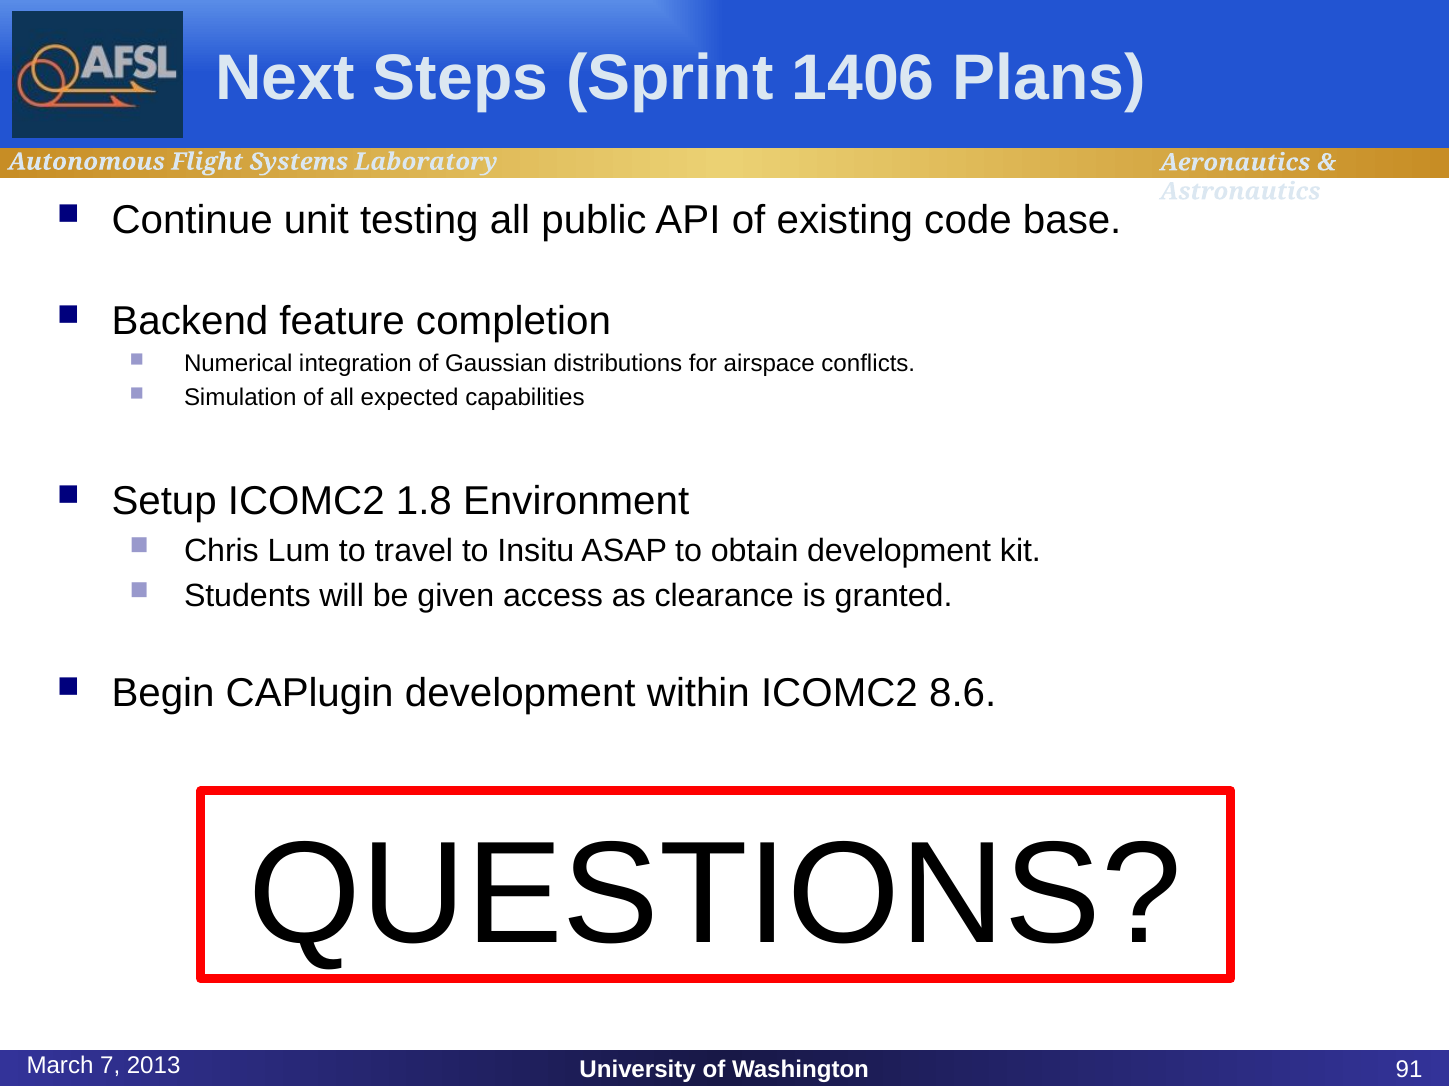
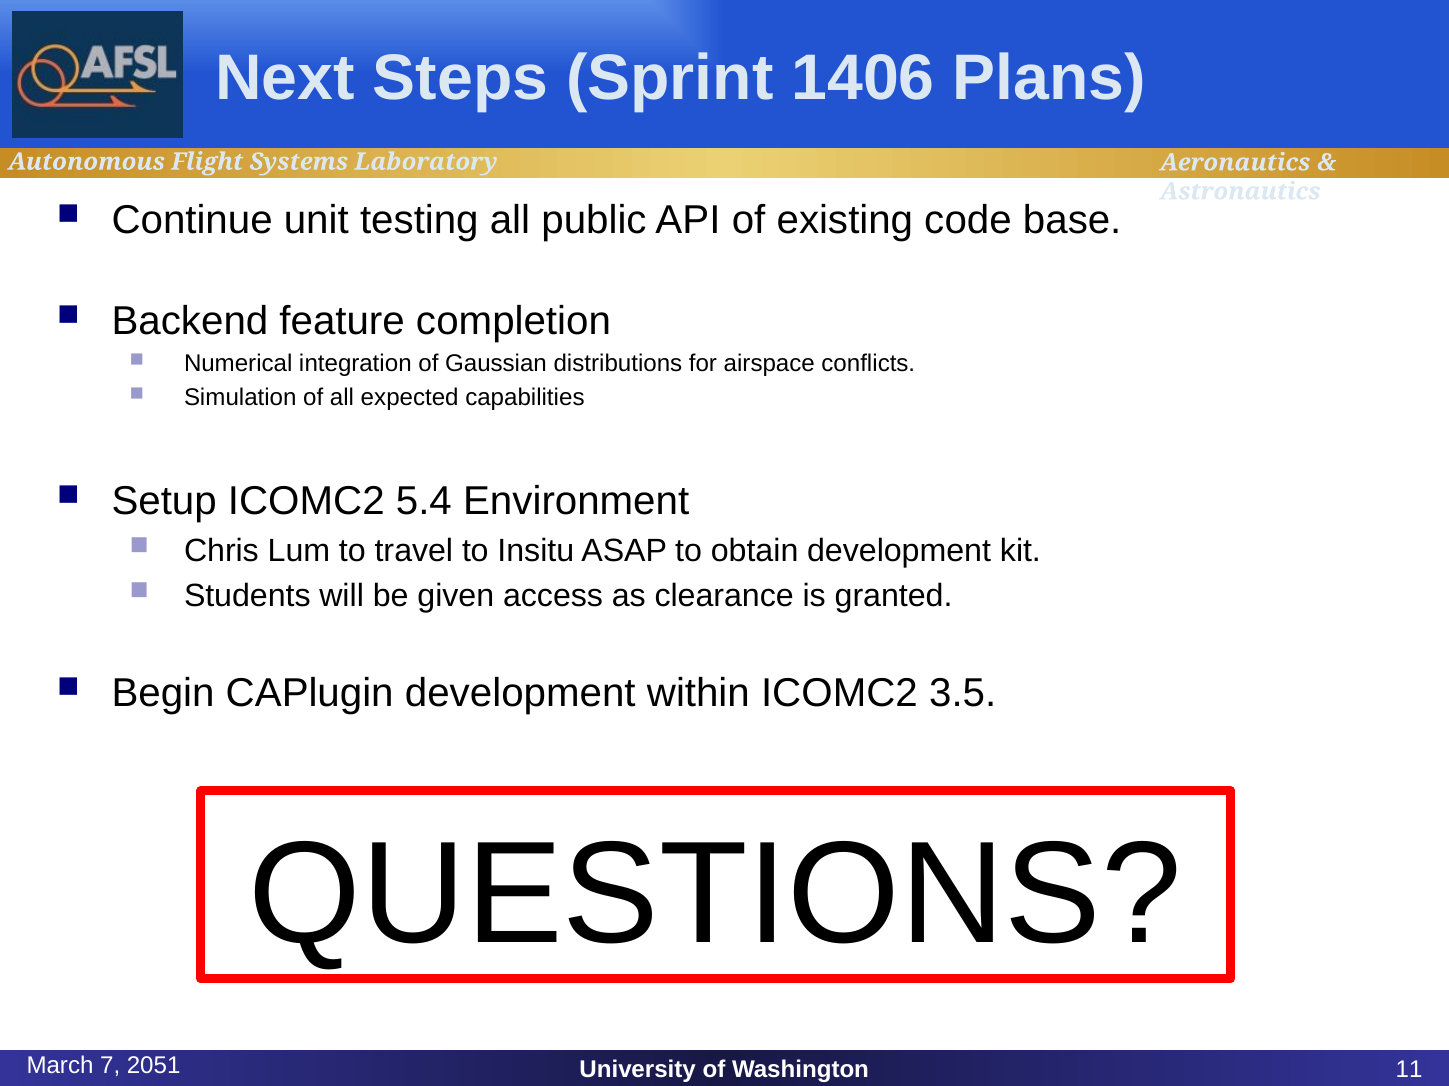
1.8: 1.8 -> 5.4 (424, 502)
8.6: 8.6 -> 3.5 (963, 693)
2013: 2013 -> 2051 (154, 1067)
91: 91 -> 11 (1409, 1070)
